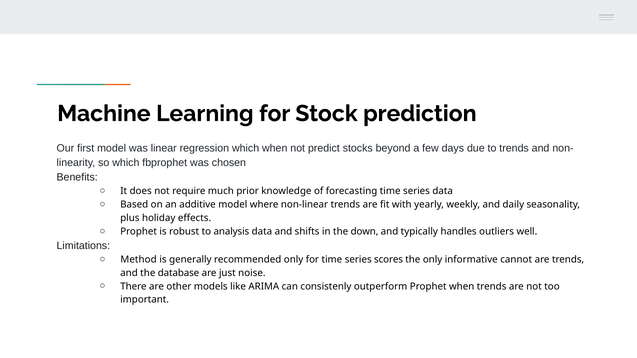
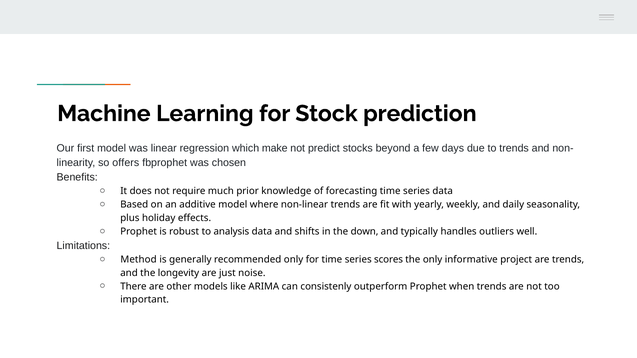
which when: when -> make (275, 148)
so which: which -> offers (126, 163)
cannot: cannot -> project (516, 260)
database: database -> longevity (179, 273)
